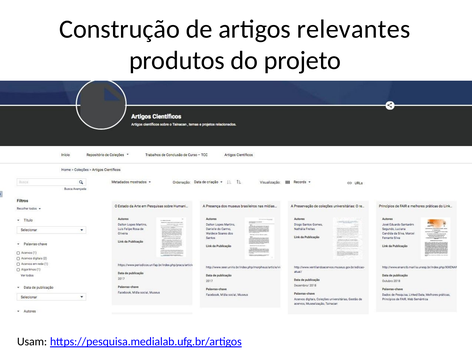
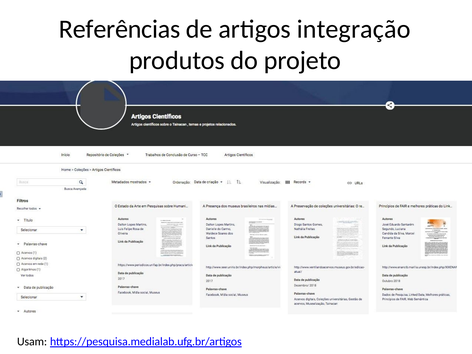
Construção: Construção -> Referências (120, 29)
relevantes: relevantes -> integração (354, 29)
